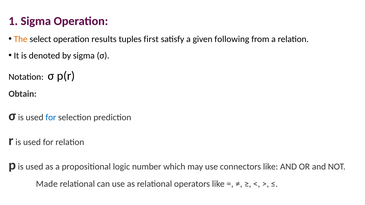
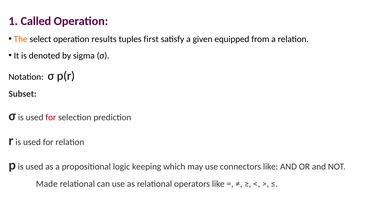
1 Sigma: Sigma -> Called (36, 21)
following: following -> equipped (232, 39)
Obtain: Obtain -> Subset (23, 94)
for colour: blue -> red (51, 118)
number: number -> keeping (147, 167)
